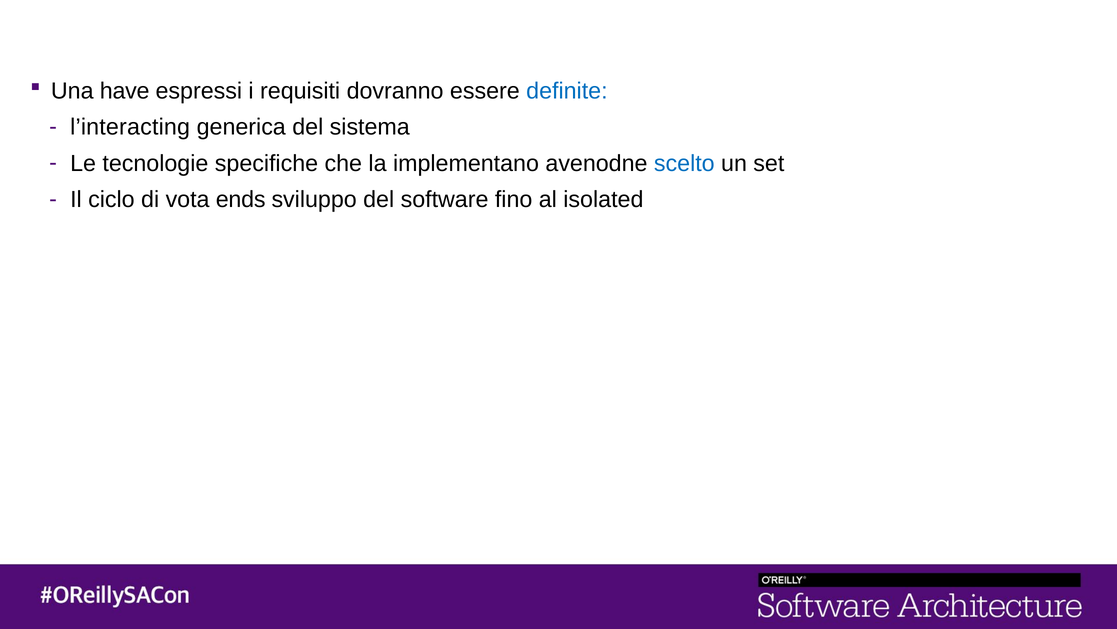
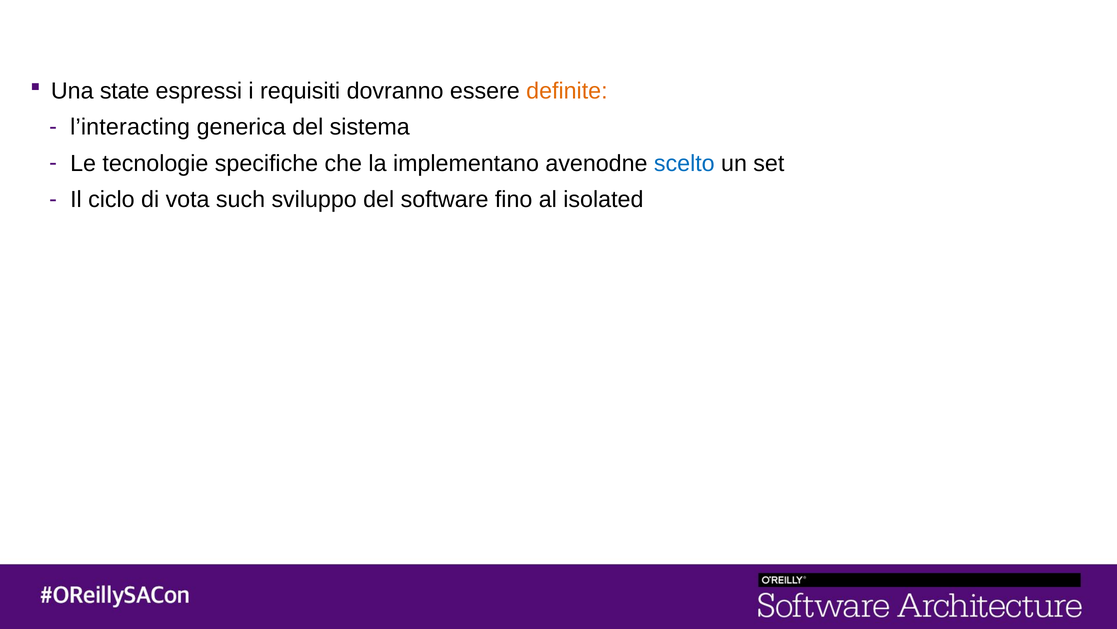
have: have -> state (125, 91)
definite colour: blue -> orange (567, 91)
ends: ends -> such (241, 200)
